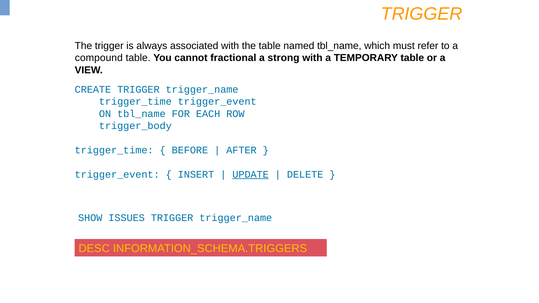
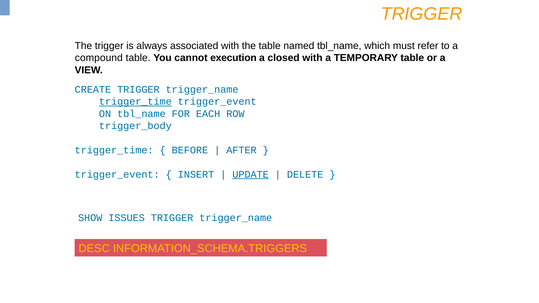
fractional: fractional -> execution (233, 58)
strong: strong -> closed (284, 58)
trigger_time underline: none -> present (135, 102)
